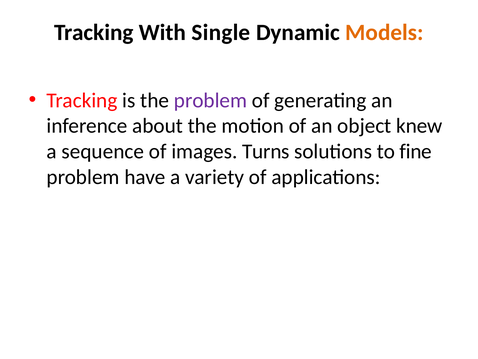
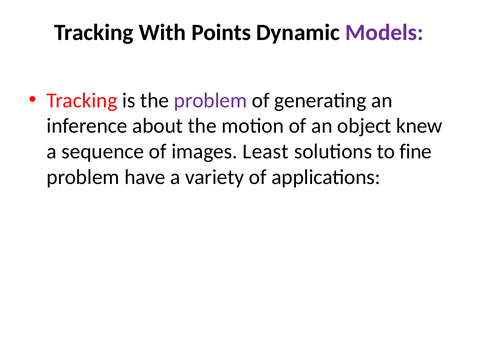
Single: Single -> Points (221, 32)
Models colour: orange -> purple (384, 32)
Turns: Turns -> Least (266, 151)
